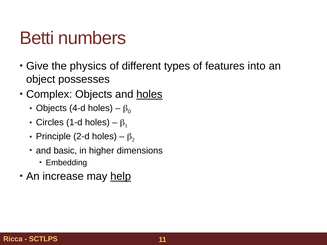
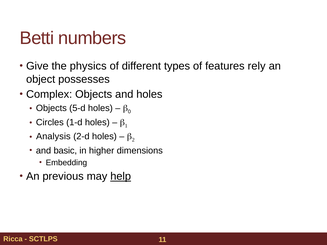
into: into -> rely (257, 66)
holes underline: present -> none (149, 95)
4-d: 4-d -> 5-d (77, 108)
Principle: Principle -> Analysis (53, 137)
increase: increase -> previous (63, 177)
